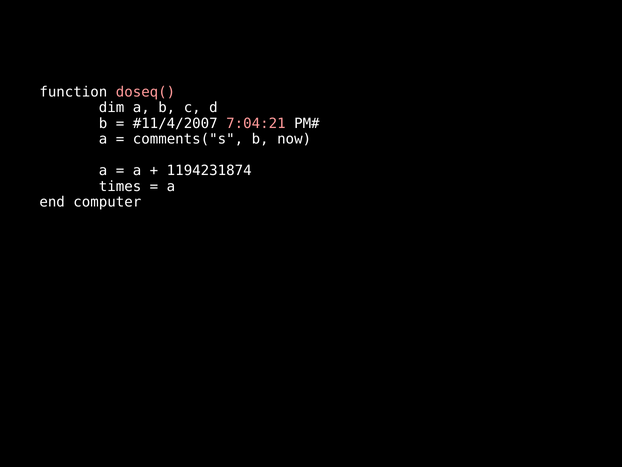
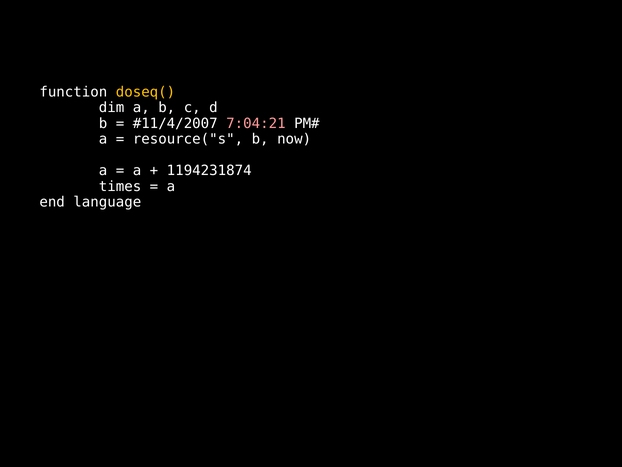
doseq( colour: pink -> yellow (146, 92)
comments("s: comments("s -> resource("s (188, 139)
computer: computer -> language (107, 202)
